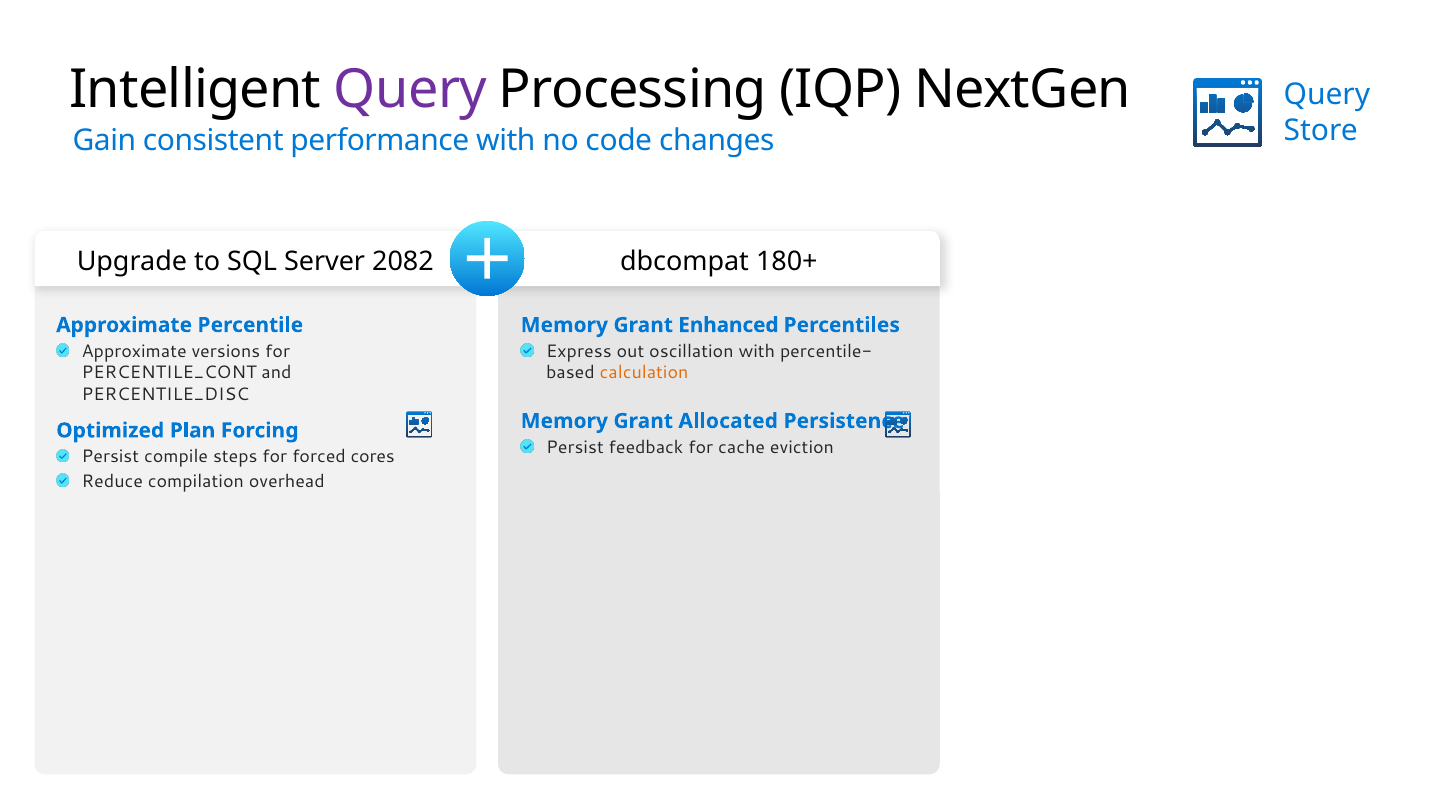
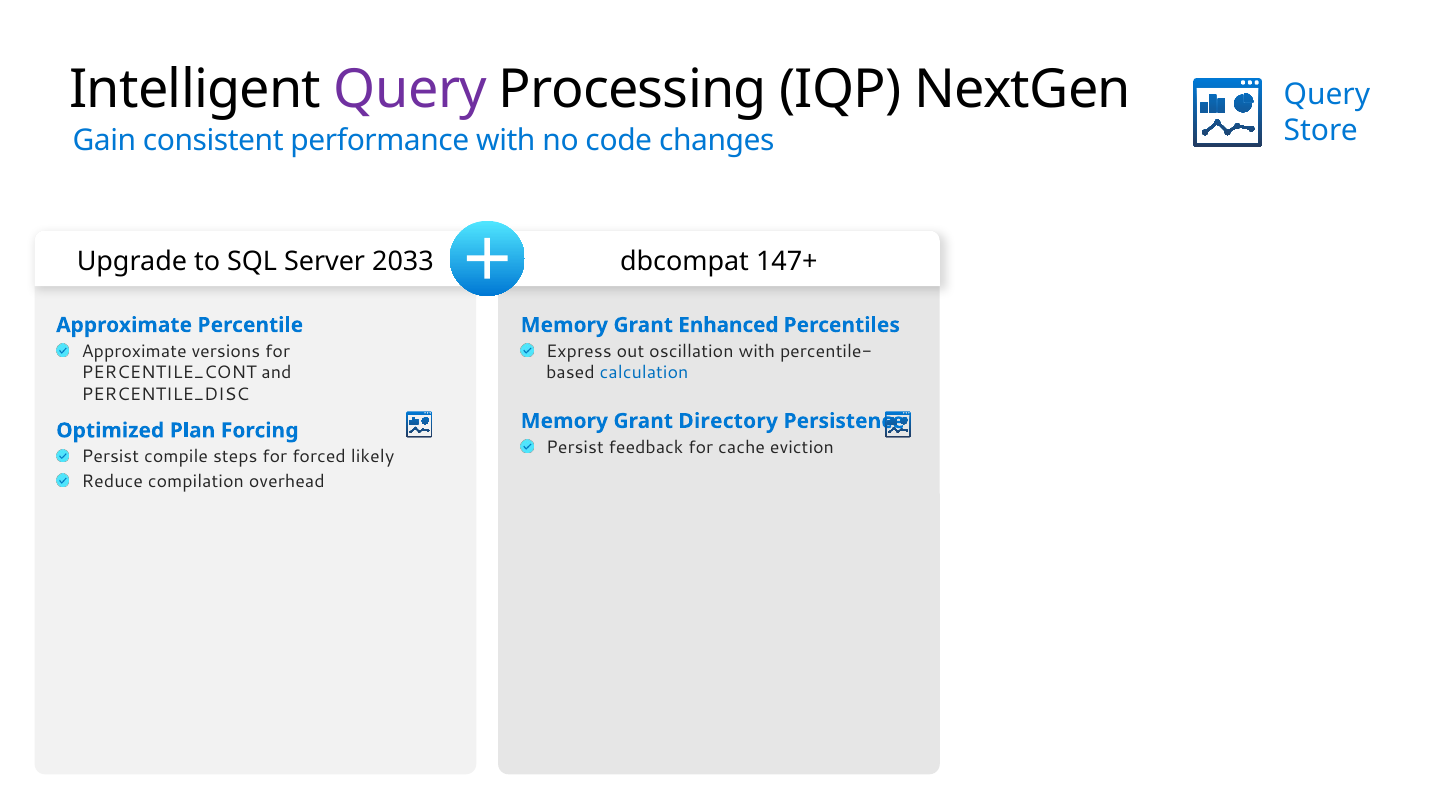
2082: 2082 -> 2033 (403, 262)
180+: 180+ -> 147+ (787, 262)
calculation colour: orange -> blue (644, 373)
Allocated: Allocated -> Directory (728, 421)
cores: cores -> likely (373, 457)
